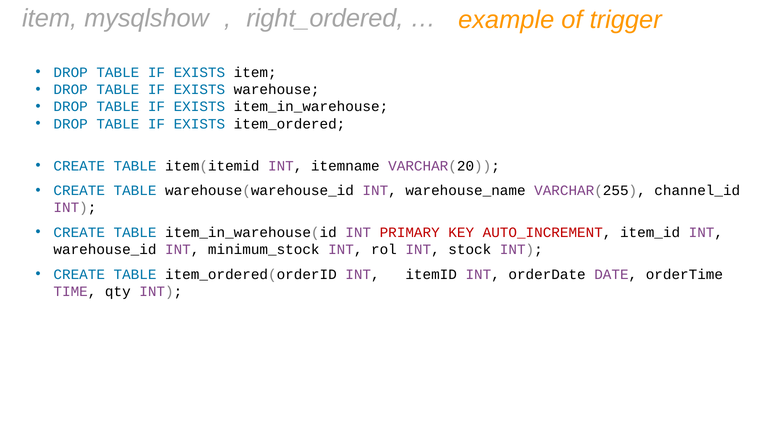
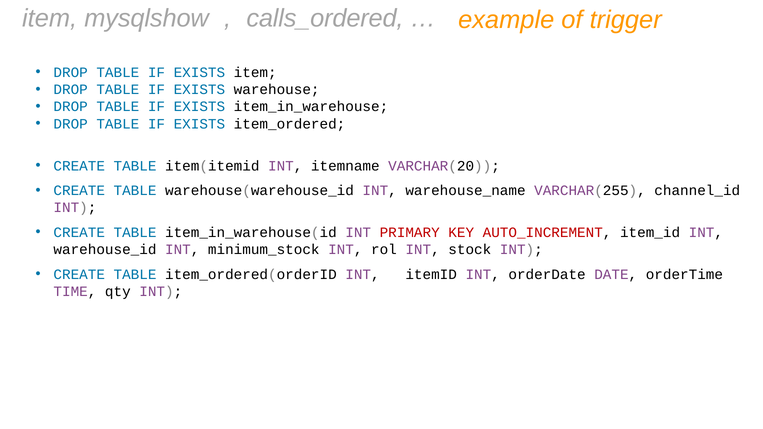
right_ordered: right_ordered -> calls_ordered (325, 18)
